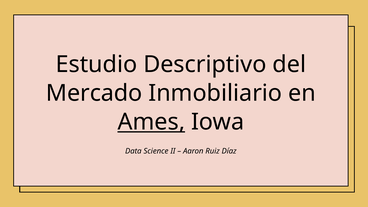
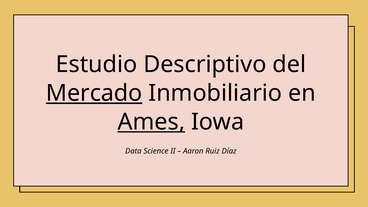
Mercado underline: none -> present (94, 93)
